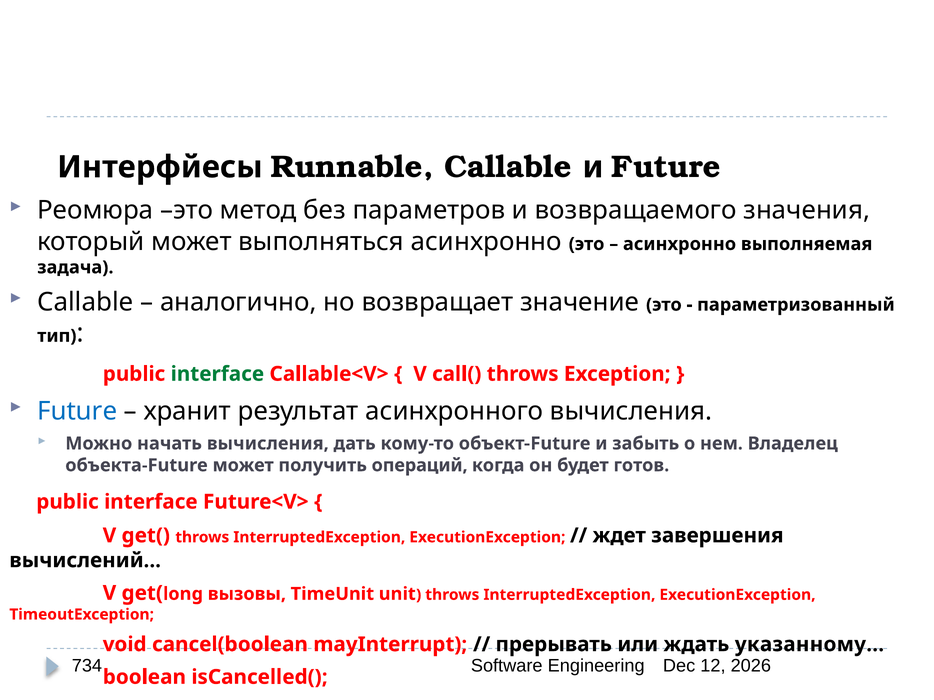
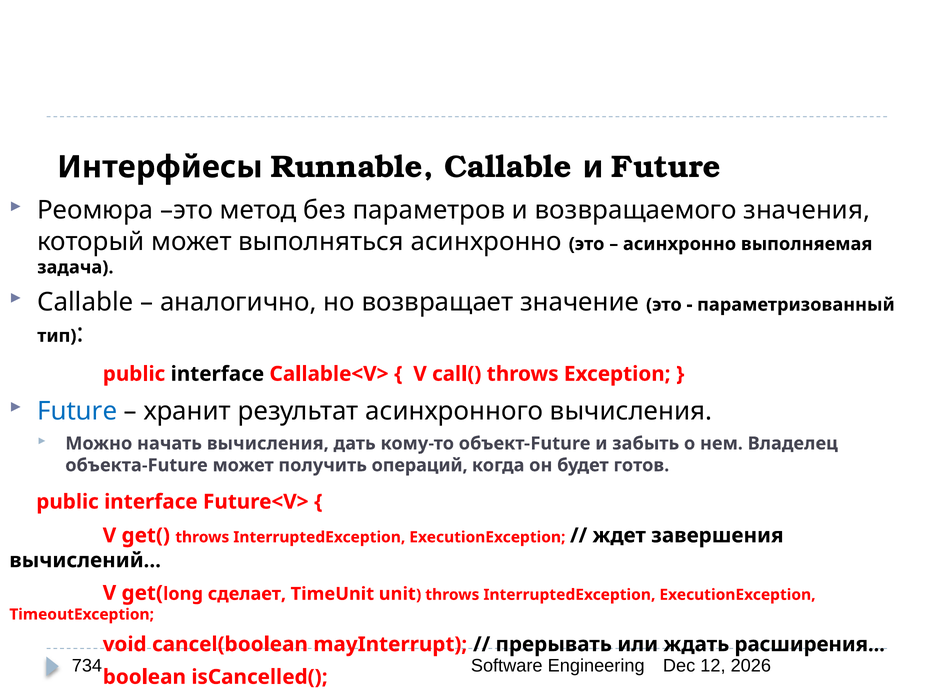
interface colour: green -> black (217, 374)
вызовы: вызовы -> сделает (247, 594)
указанному: указанному -> расширения (810, 645)
